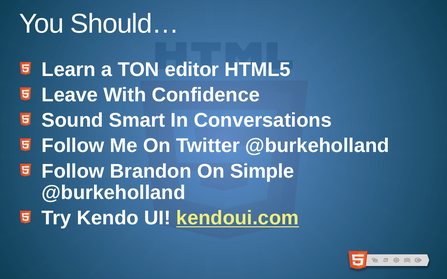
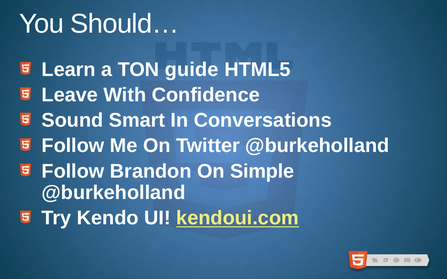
editor: editor -> guide (192, 70)
